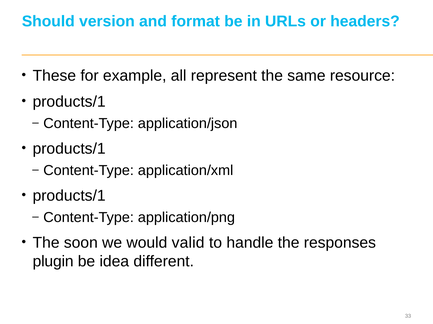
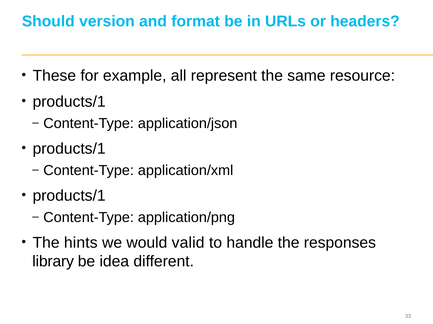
soon: soon -> hints (81, 243)
plugin: plugin -> library (53, 262)
